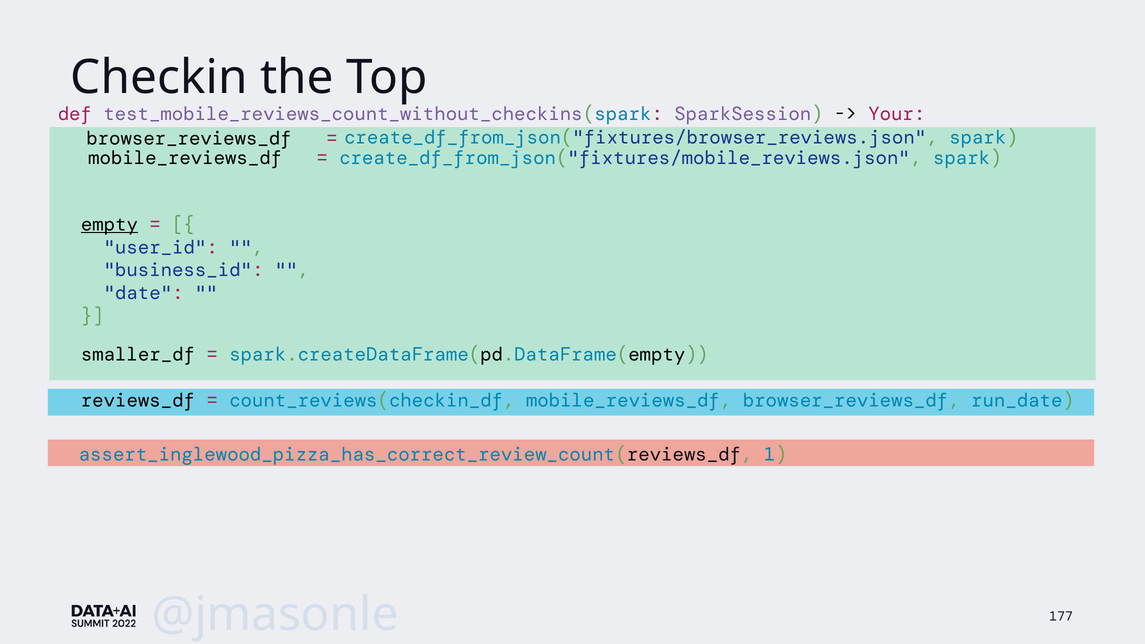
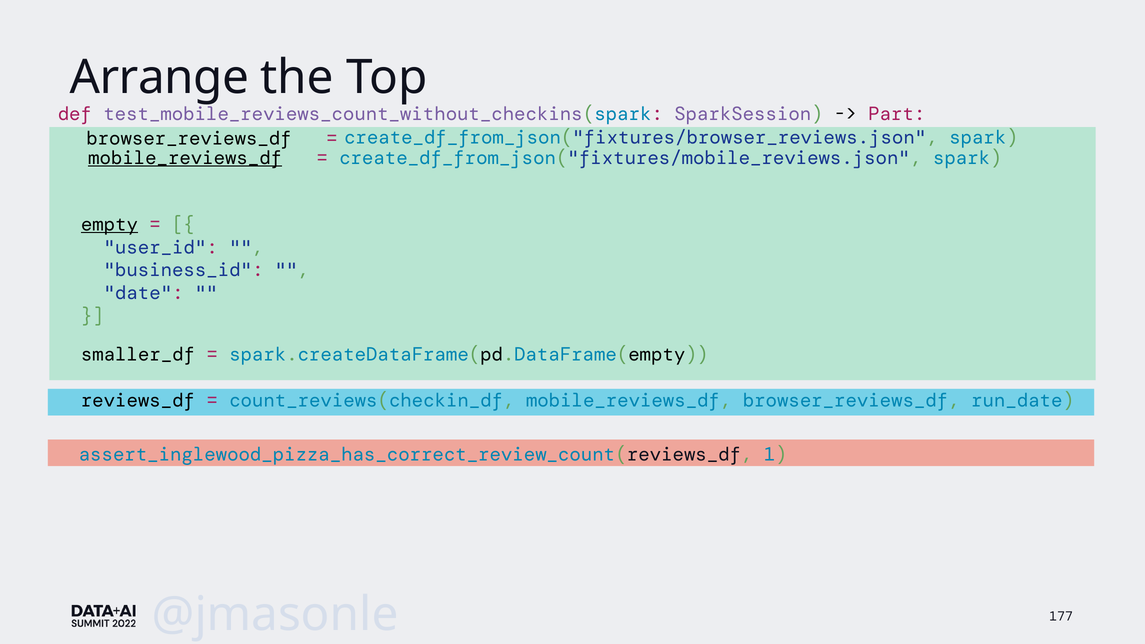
Checkin: Checkin -> Arrange (159, 77)
Your: Your -> Part (897, 114)
mobile_reviews_df underline: none -> present (185, 158)
